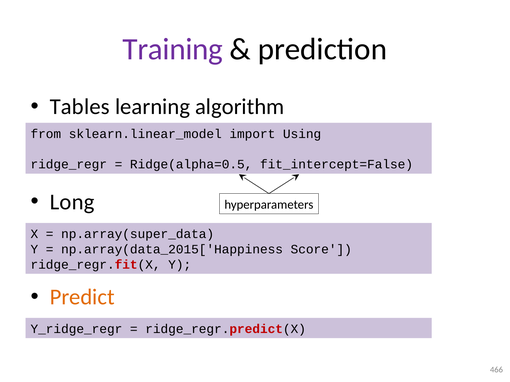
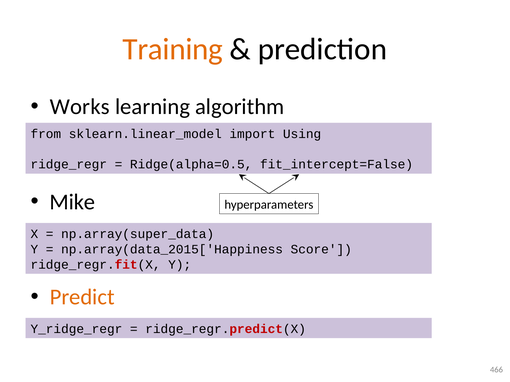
Training colour: purple -> orange (173, 49)
Tables: Tables -> Works (80, 107)
Long: Long -> Mike (72, 202)
